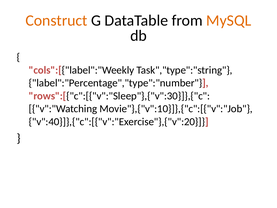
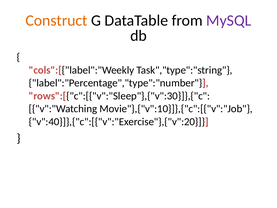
MySQL colour: orange -> purple (229, 20)
